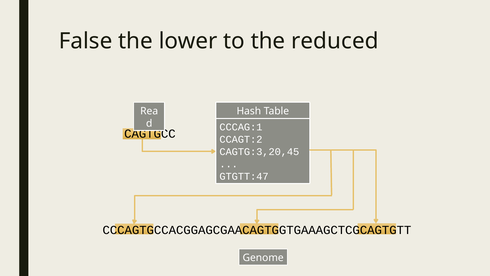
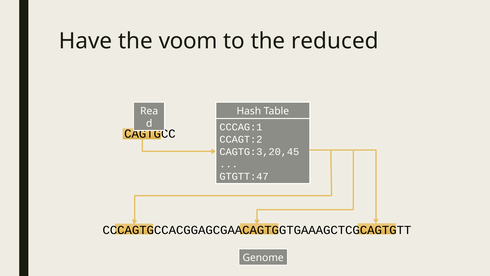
False: False -> Have (86, 41)
lower: lower -> voom (188, 41)
